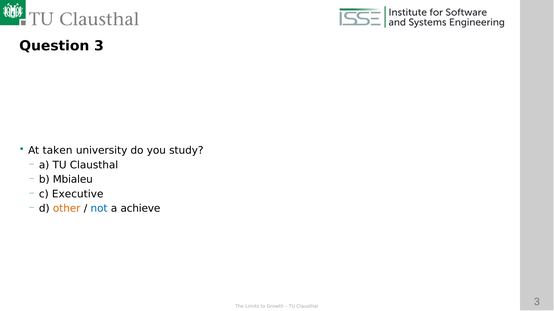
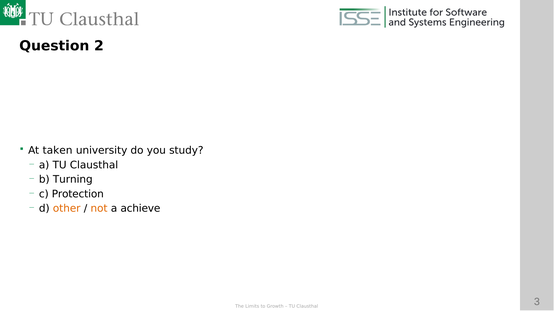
3: 3 -> 2 (99, 46)
Mbialeu: Mbialeu -> Turning (73, 180)
Executive: Executive -> Protection (78, 194)
not colour: blue -> orange (99, 209)
